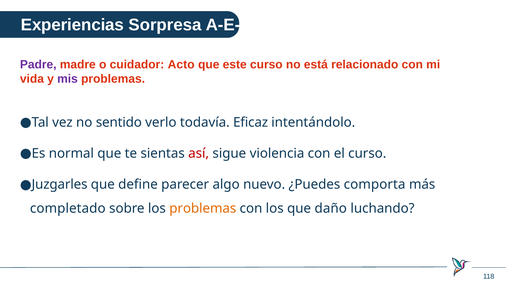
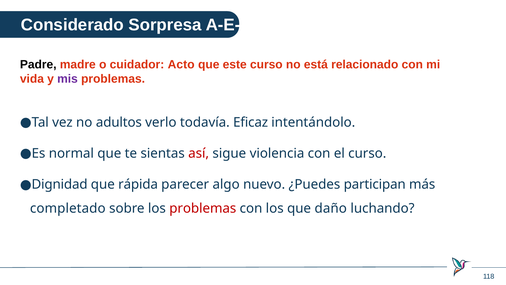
Experiencias: Experiencias -> Considerado (72, 25)
Padre colour: purple -> black (38, 64)
sentido: sentido -> adultos (119, 122)
Juzgarles: Juzgarles -> Dignidad (60, 184)
define: define -> rápida (138, 184)
comporta: comporta -> participan (375, 184)
problemas colour: orange -> red (203, 208)
